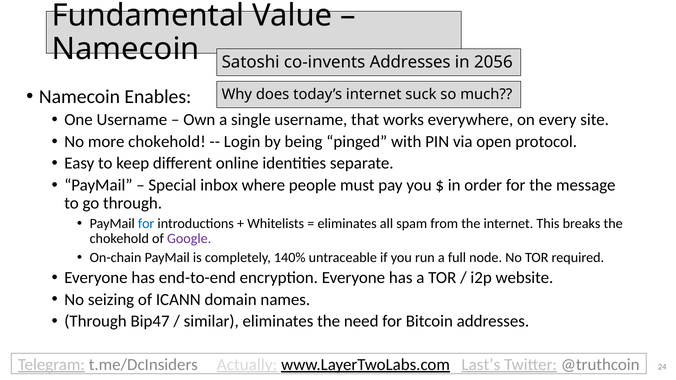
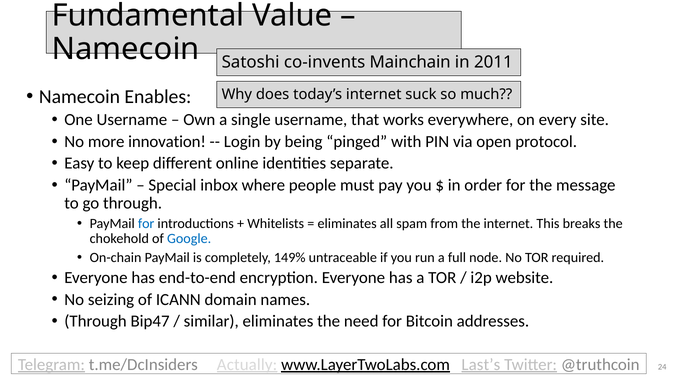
co-invents Addresses: Addresses -> Mainchain (410, 62)
2056: 2056 -> 2011 (493, 62)
more chokehold: chokehold -> innovation (167, 142)
Google colour: purple -> blue (189, 239)
140%: 140% -> 149% (290, 258)
